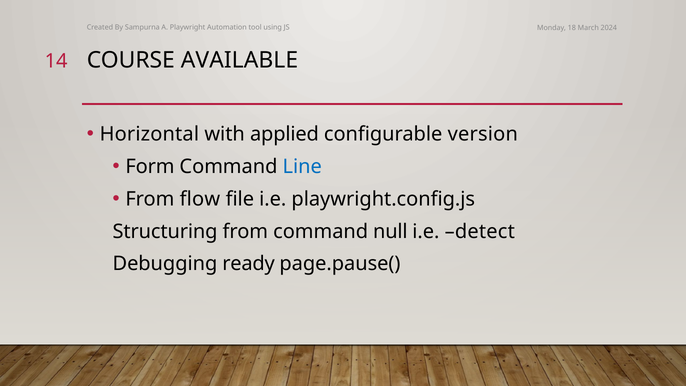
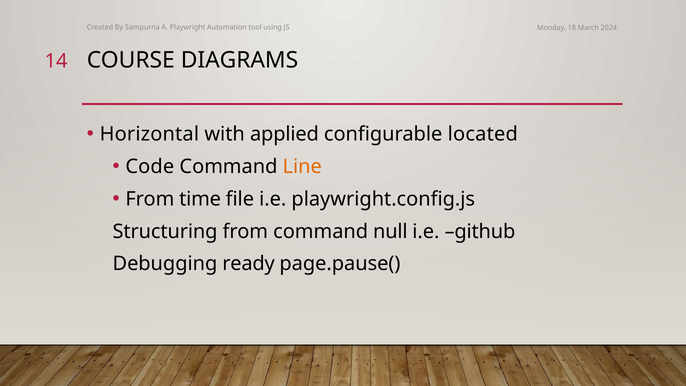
AVAILABLE: AVAILABLE -> DIAGRAMS (240, 60)
version: version -> located (483, 134)
Form: Form -> Code (150, 167)
Line colour: blue -> orange (302, 167)
flow: flow -> time (200, 199)
detect: detect -> github (480, 231)
